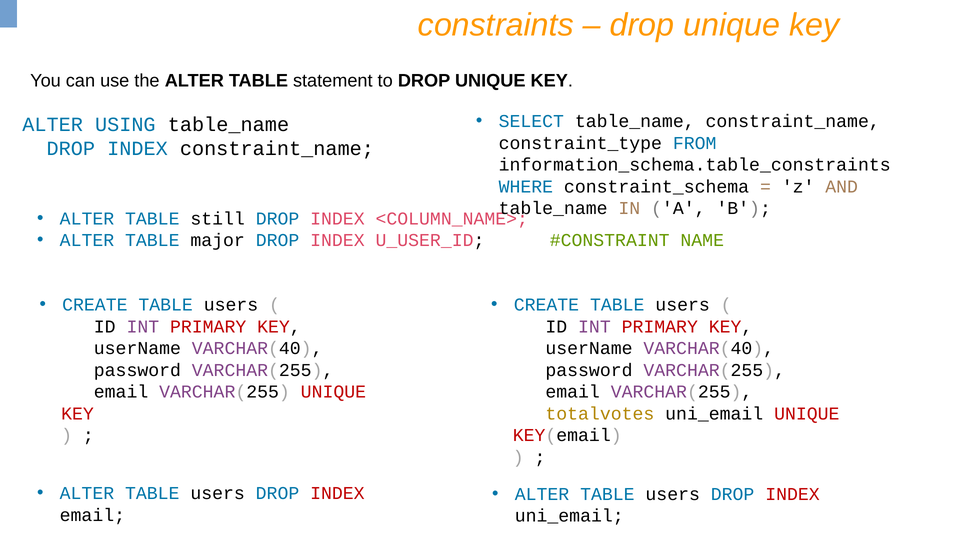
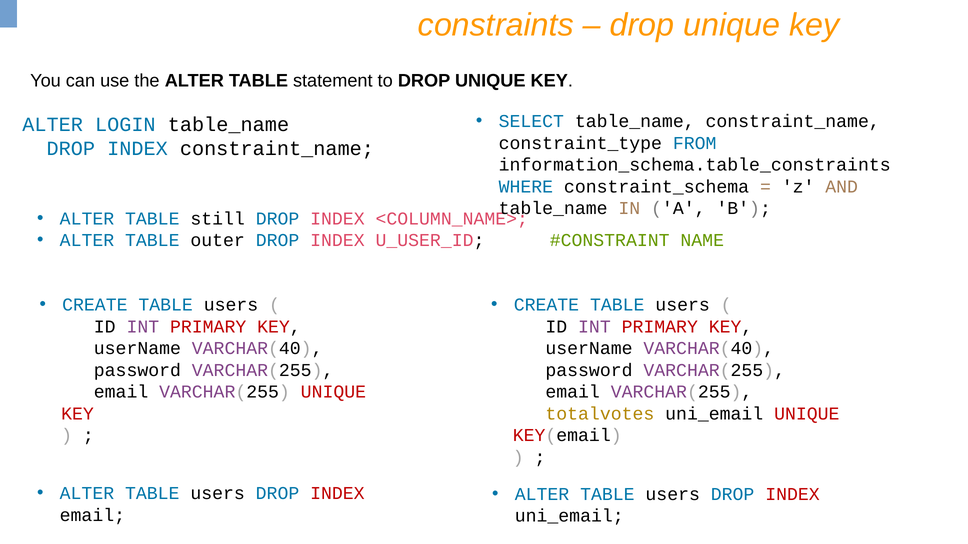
USING: USING -> LOGIN (125, 125)
major: major -> outer (218, 241)
